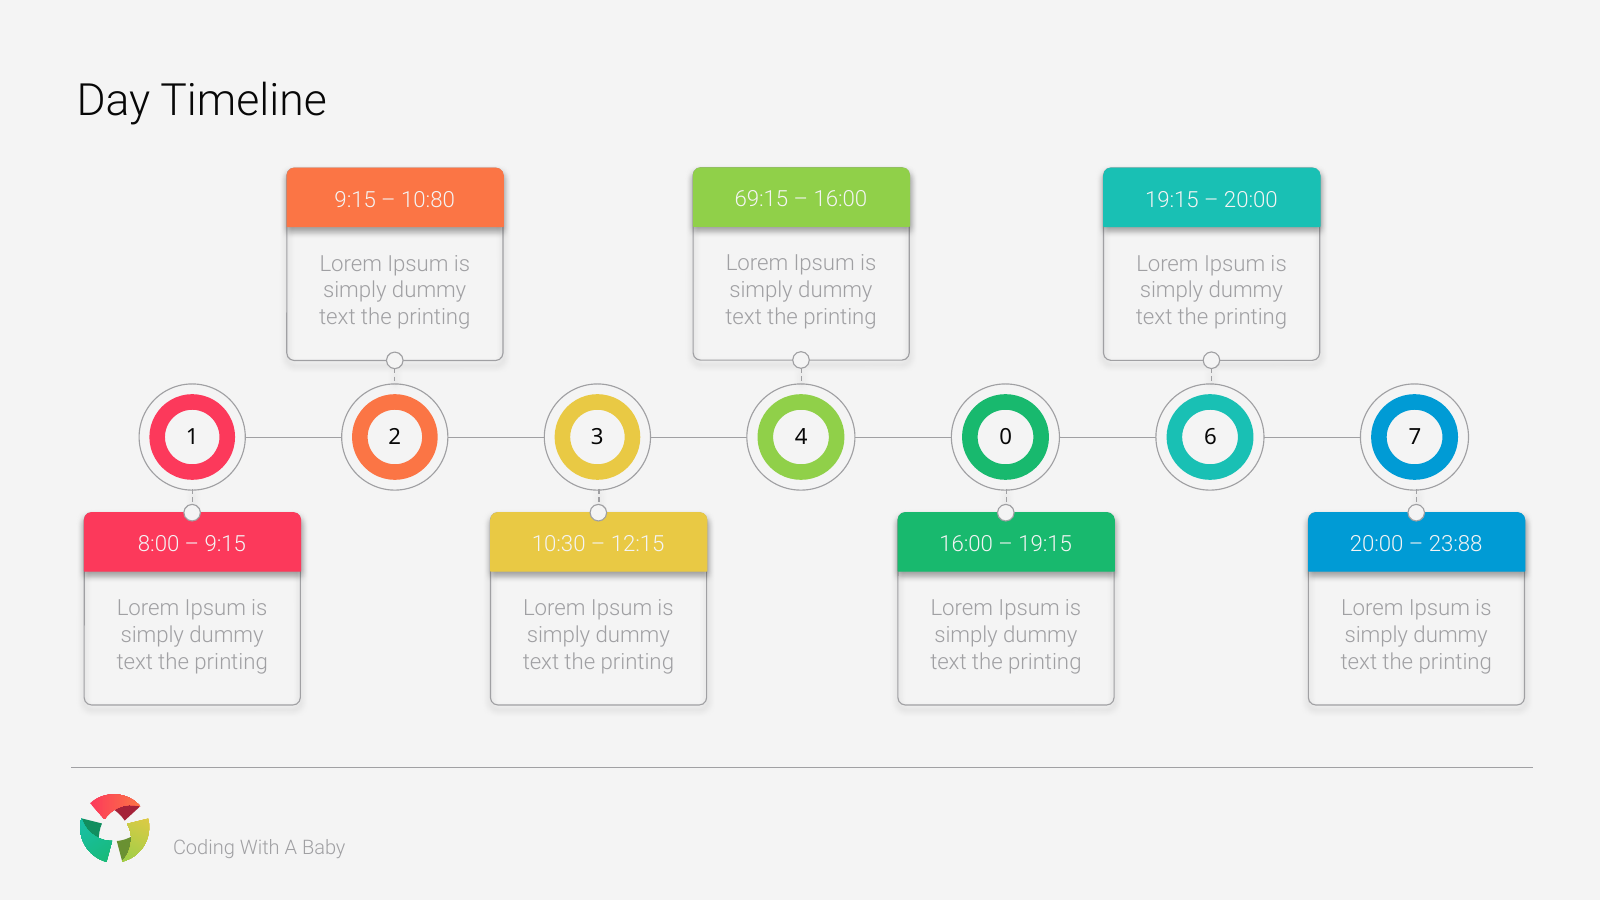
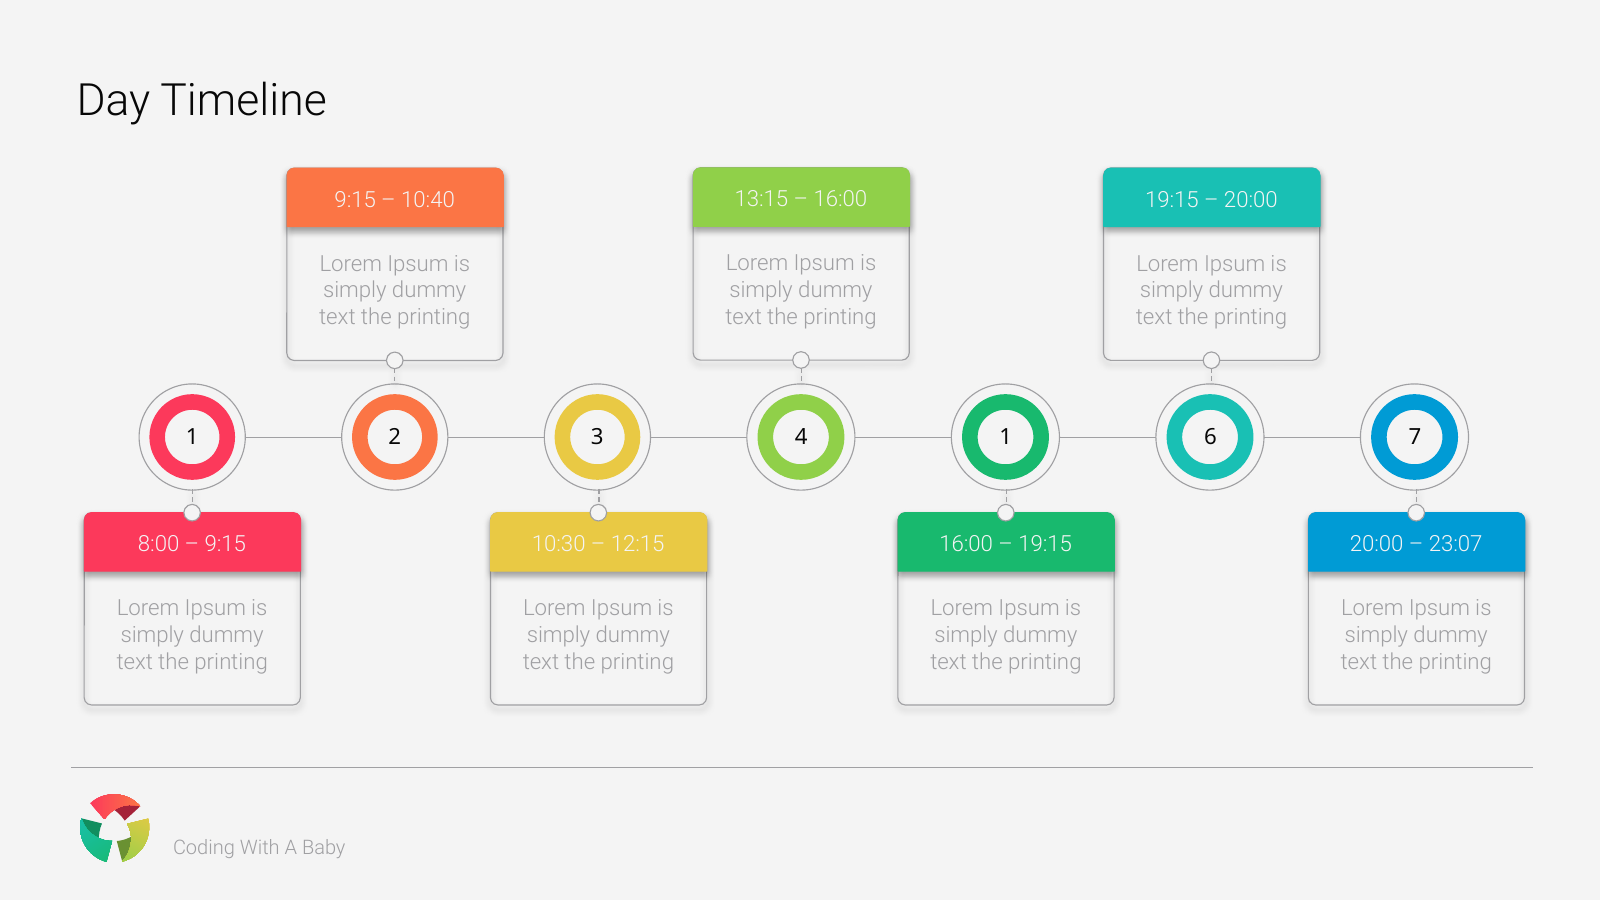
69:15: 69:15 -> 13:15 (761, 200)
10:80: 10:80 -> 10:40 (428, 200)
4 0: 0 -> 1 (1006, 437)
23:88: 23:88 -> 23:07 (1456, 544)
